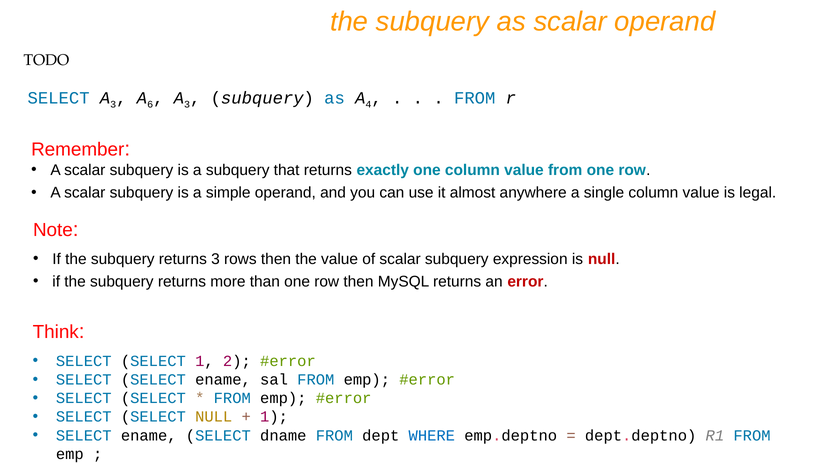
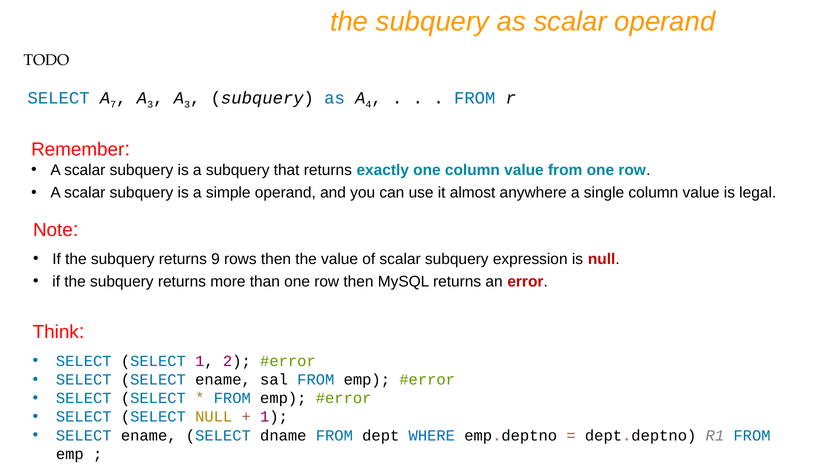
SELECT A 3: 3 -> 7 (113, 105)
6: 6 -> 3 (150, 105)
returns 3: 3 -> 9 (215, 259)
